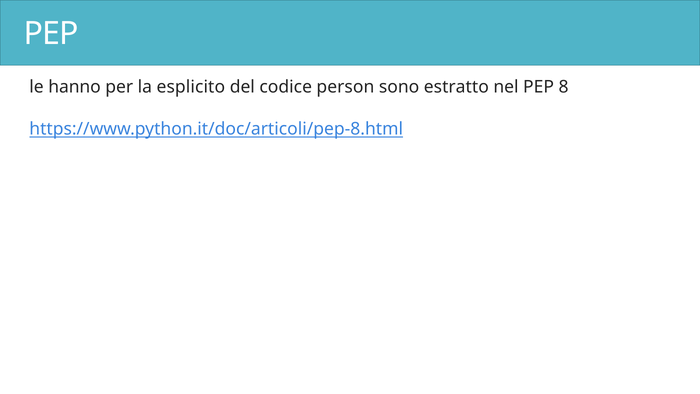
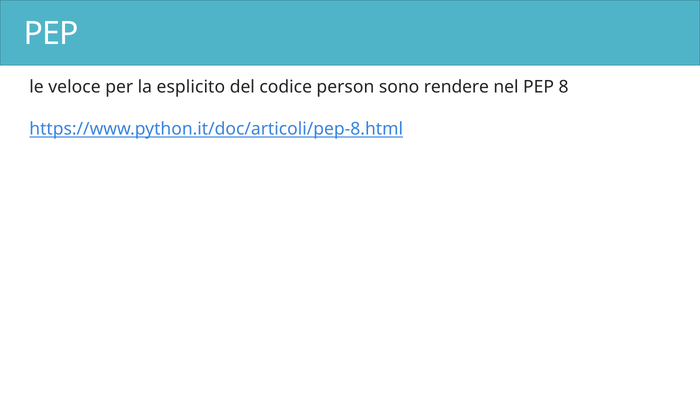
hanno: hanno -> veloce (74, 87)
estratto: estratto -> rendere (456, 87)
